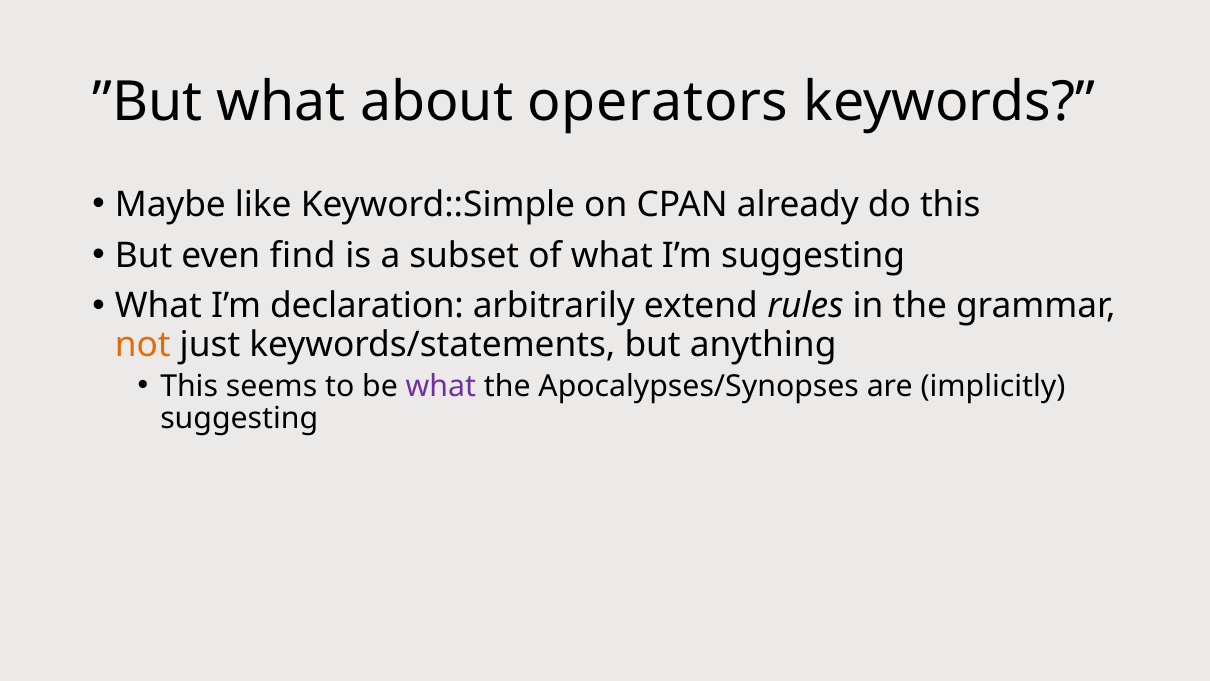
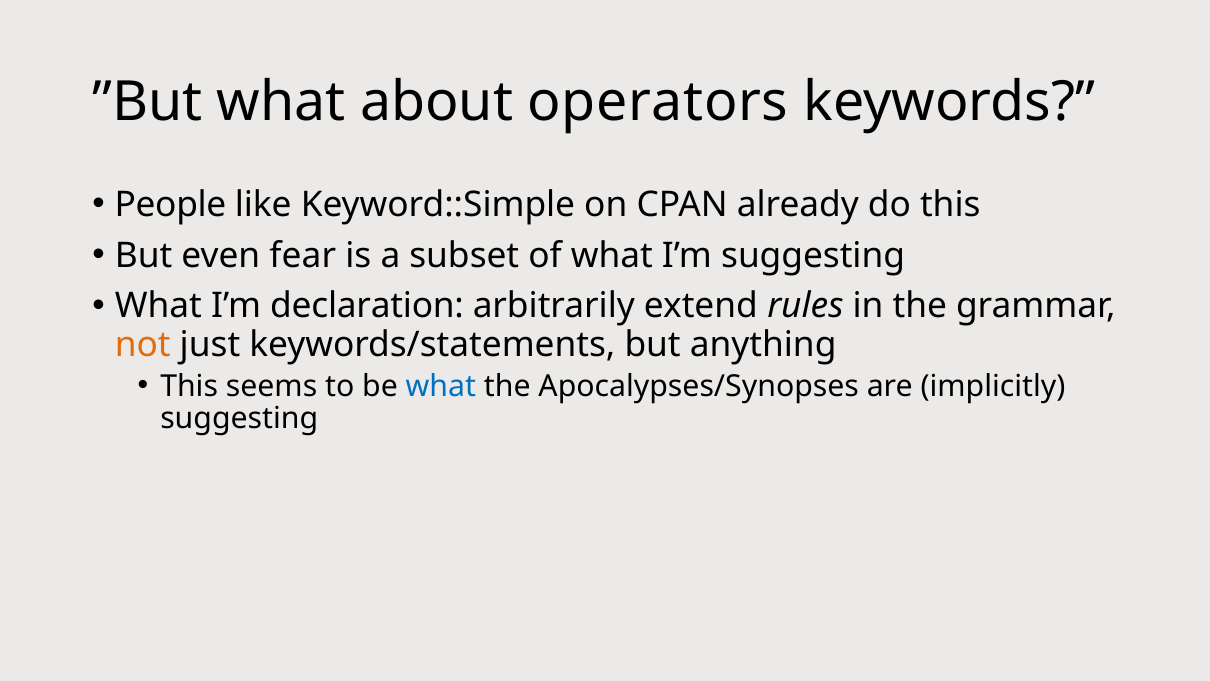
Maybe: Maybe -> People (170, 205)
find: find -> fear (303, 255)
what colour: purple -> blue (441, 386)
